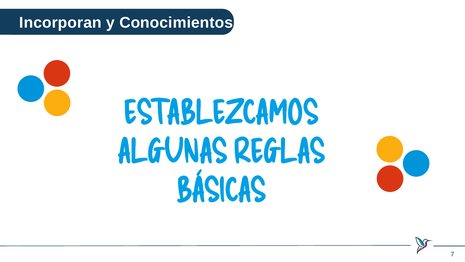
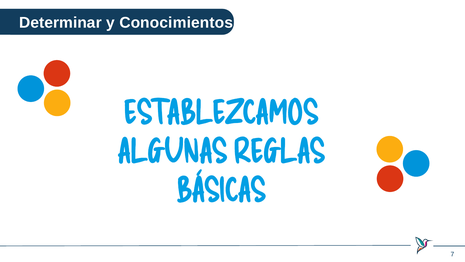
Incorporan: Incorporan -> Determinar (60, 23)
